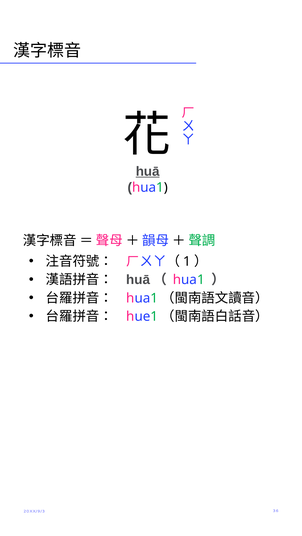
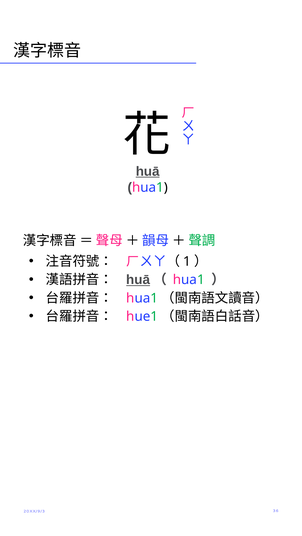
huā underline: none -> present (138, 280)
